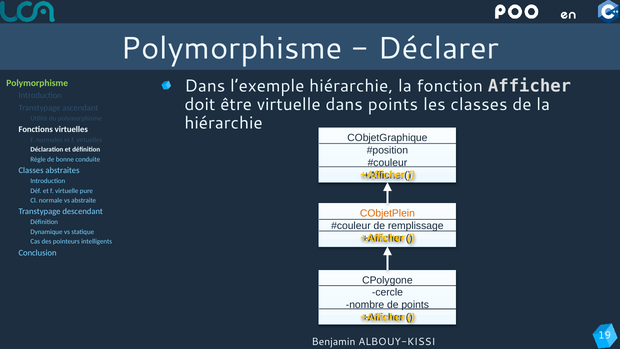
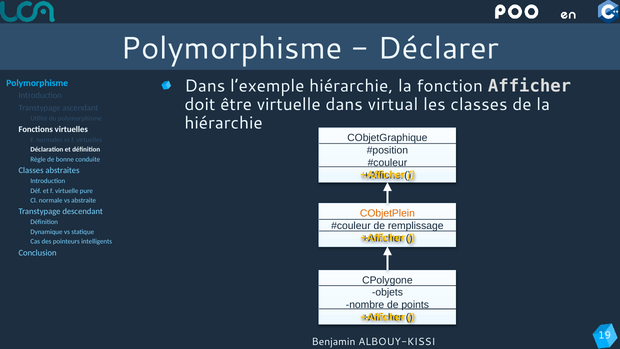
Polymorphisme colour: light green -> light blue (37, 83)
dans points: points -> virtual (393, 105)
cercle: cercle -> objets (387, 292)
